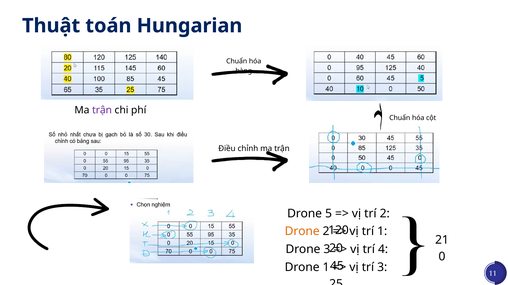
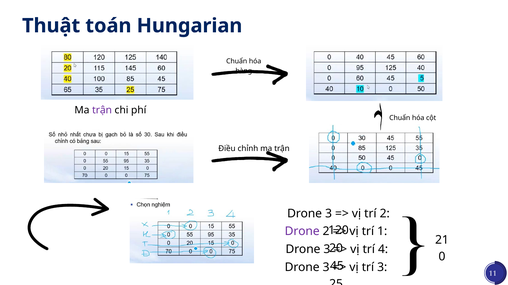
5: 5 -> 3 (329, 214)
Drone colour: orange -> purple (302, 232)
1: 1 -> 3 (326, 268)
